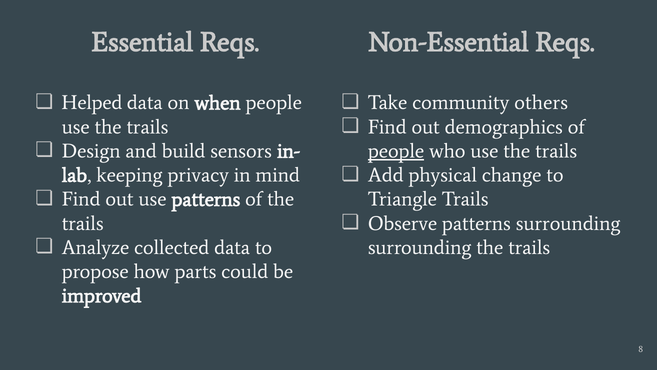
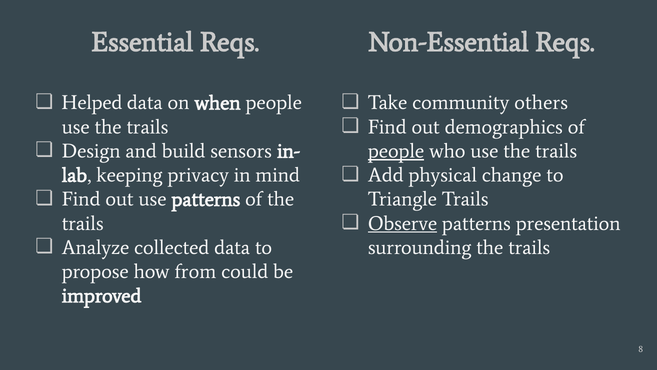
Observe underline: none -> present (402, 223)
patterns surrounding: surrounding -> presentation (568, 223)
parts: parts -> from (195, 271)
